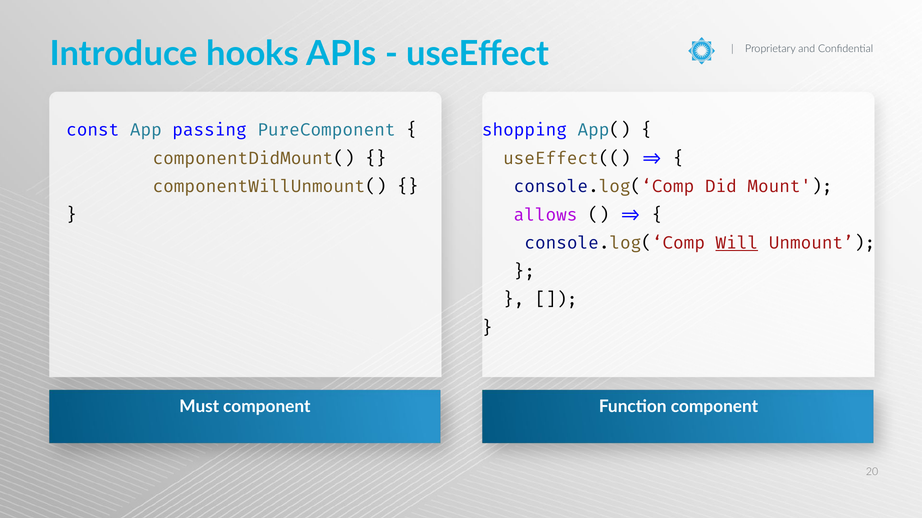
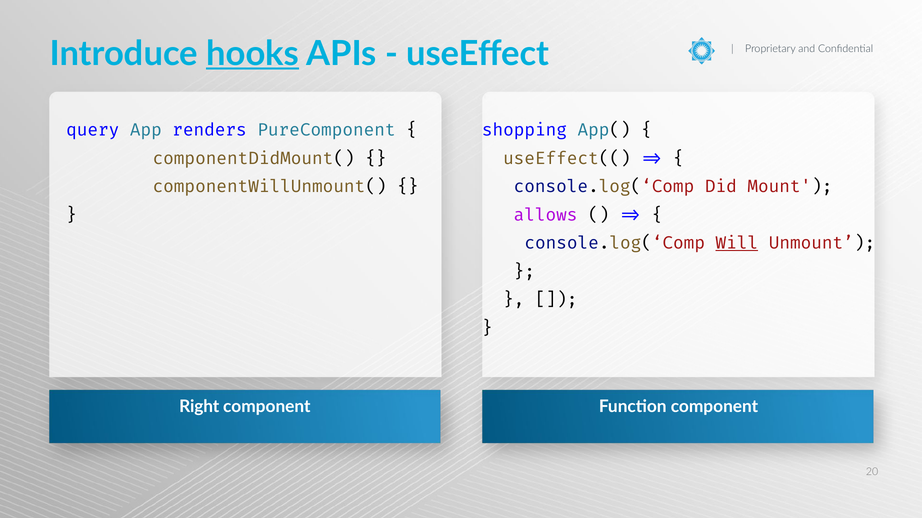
hooks underline: none -> present (253, 54)
const: const -> query (93, 130)
passing: passing -> renders (210, 130)
Must: Must -> Right (199, 407)
